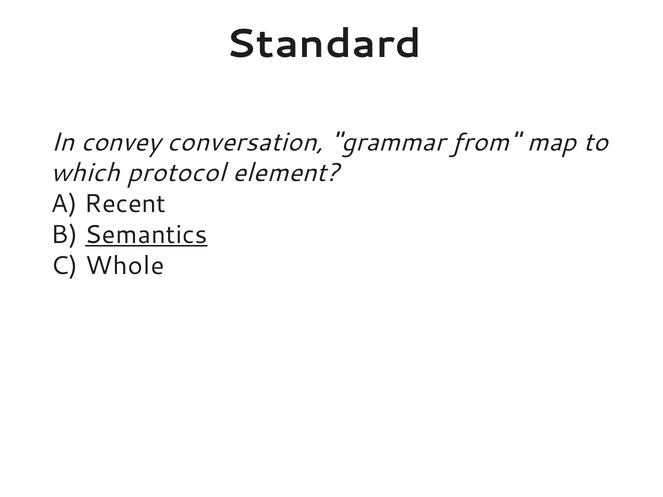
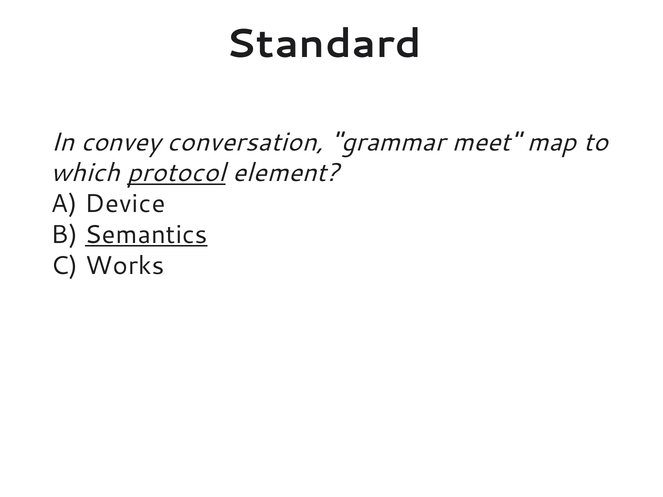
from: from -> meet (486, 142)
protocol underline: none -> present (176, 173)
Recent: Recent -> Device (125, 204)
Whole: Whole -> Works (125, 266)
